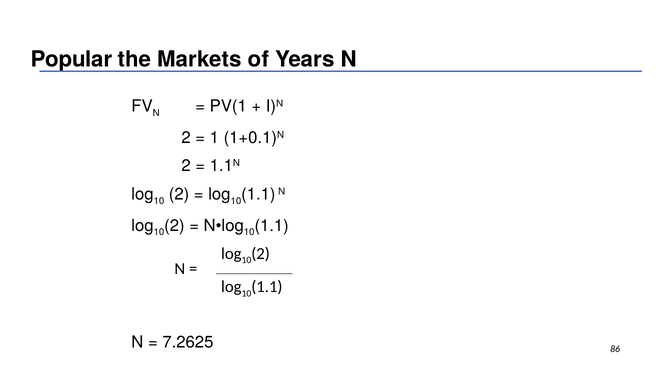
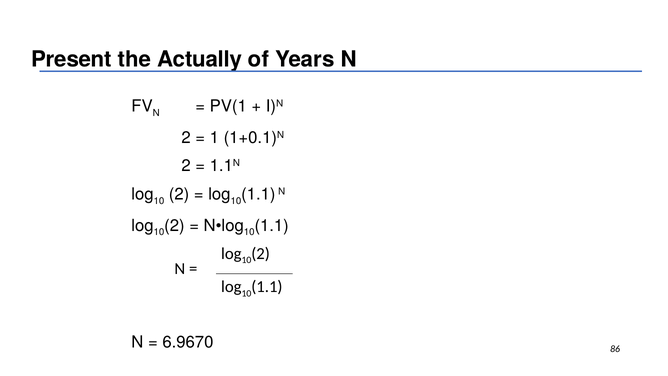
Popular: Popular -> Present (71, 59)
Markets: Markets -> Actually (200, 59)
7.2625: 7.2625 -> 6.9670 (188, 342)
